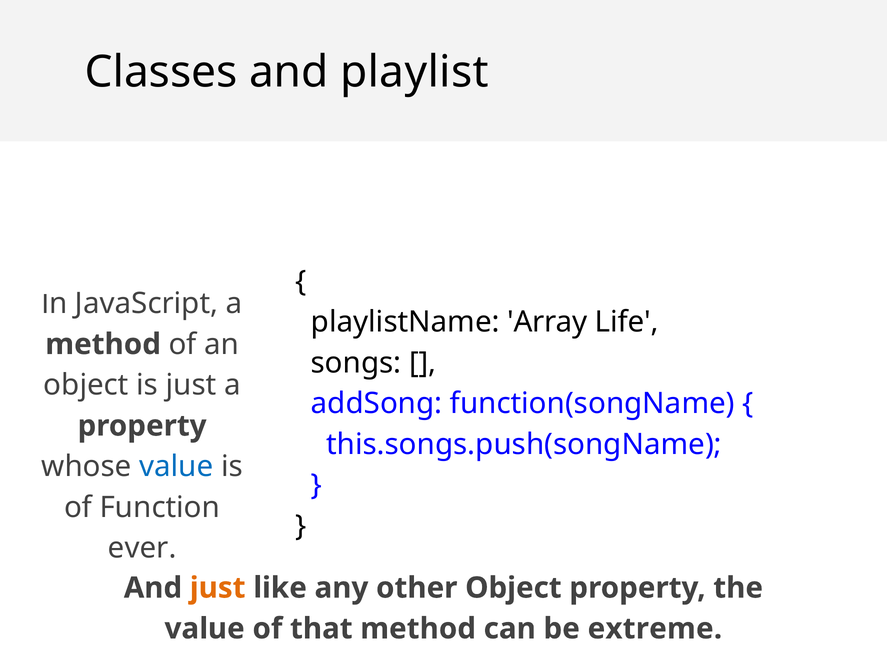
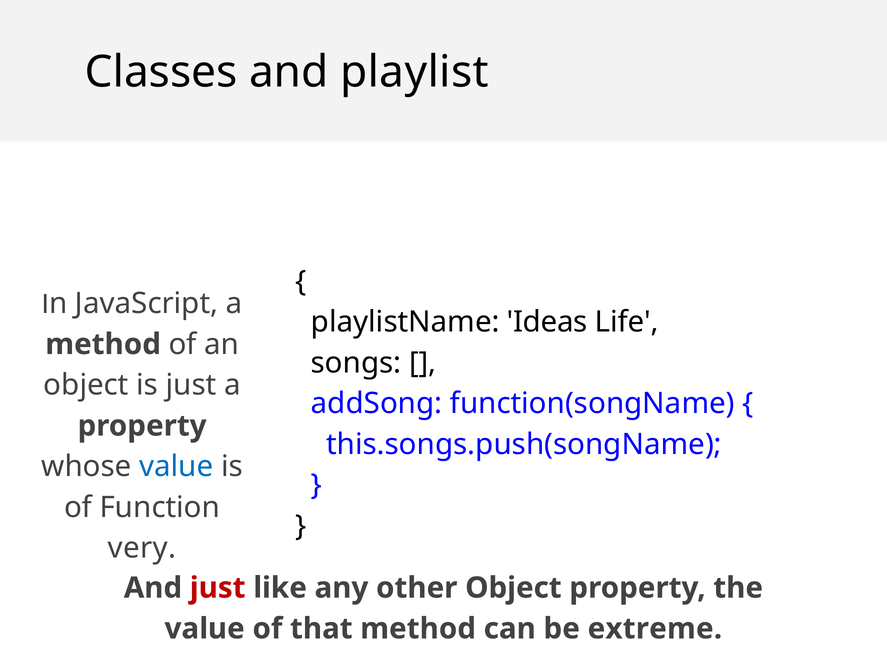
Array: Array -> Ideas (547, 322)
ever: ever -> very (142, 548)
just colour: orange -> red (218, 588)
